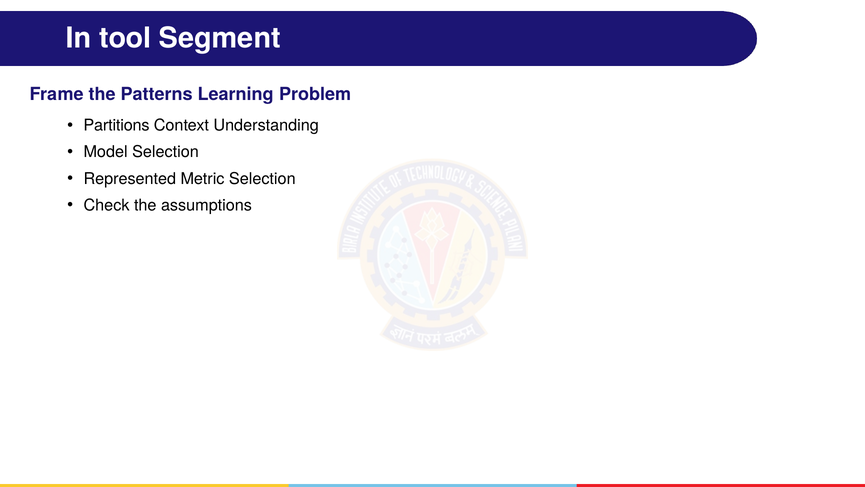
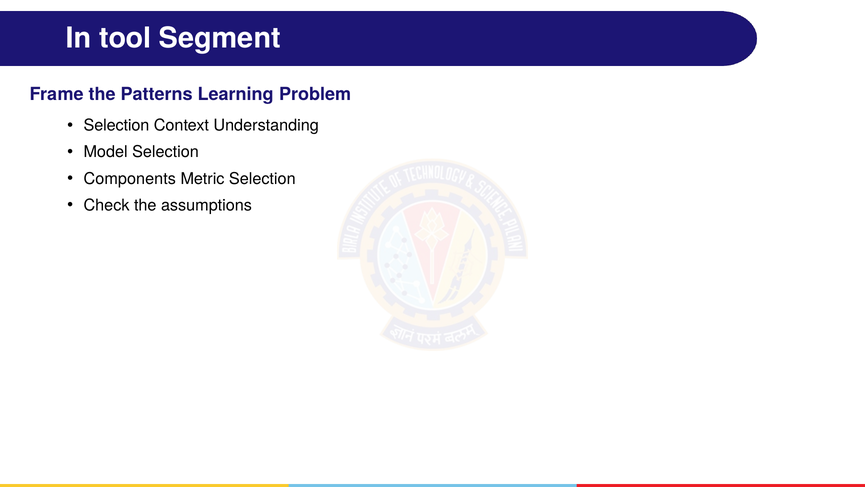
Partitions: Partitions -> Selection (116, 125)
Represented: Represented -> Components (130, 179)
